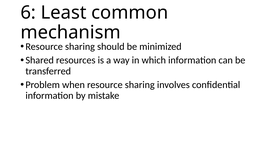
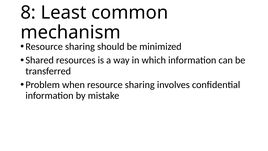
6: 6 -> 8 (28, 13)
